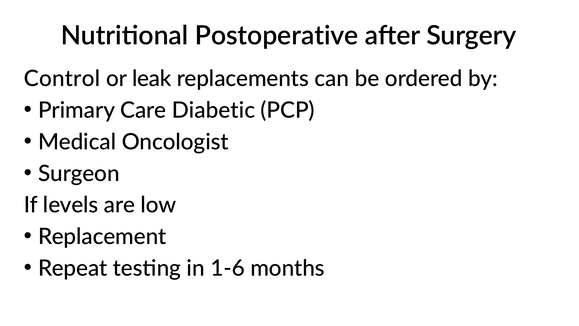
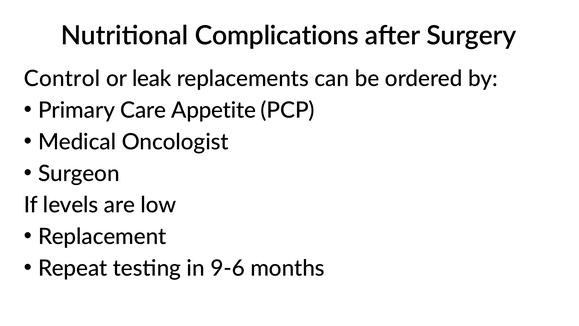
Postoperative: Postoperative -> Complications (277, 36)
Diabetic: Diabetic -> Appetite (214, 110)
1-6: 1-6 -> 9-6 (228, 268)
